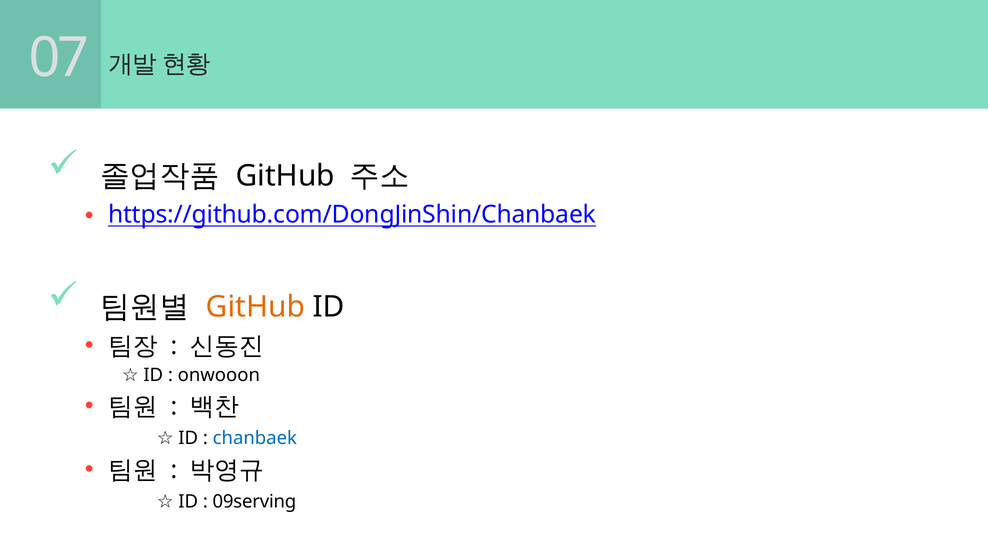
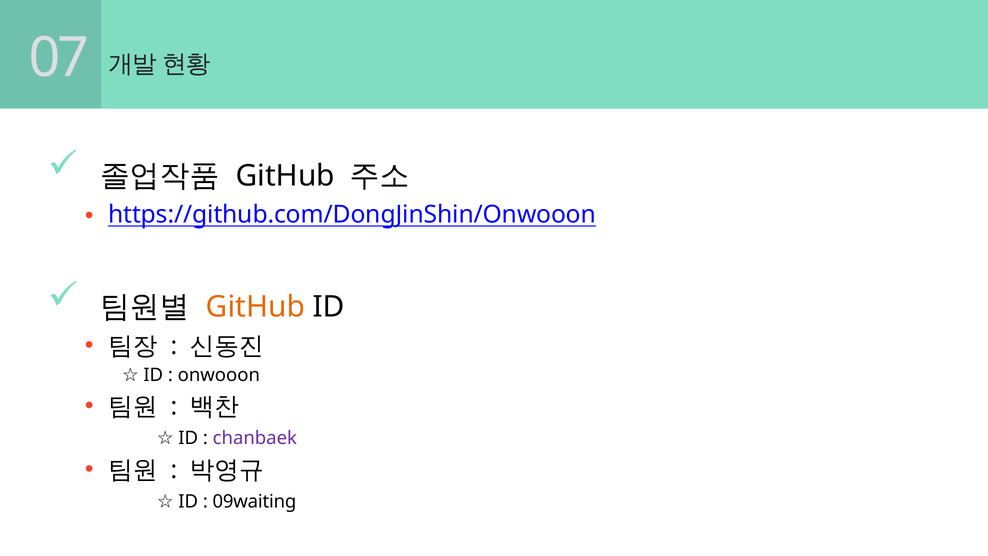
https://github.com/DongJinShin/Chanbaek: https://github.com/DongJinShin/Chanbaek -> https://github.com/DongJinShin/Onwooon (352, 215)
chanbaek colour: blue -> purple (255, 438)
09serving: 09serving -> 09waiting (254, 501)
